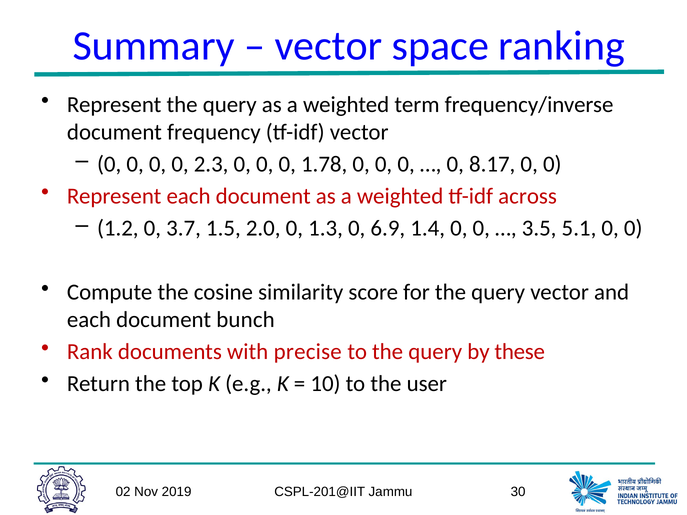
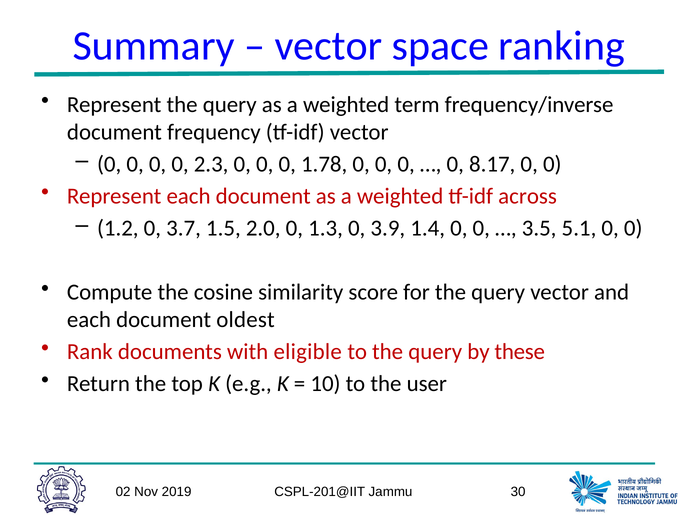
6.9: 6.9 -> 3.9 (388, 228)
bunch: bunch -> oldest (246, 320)
precise: precise -> eligible (308, 352)
